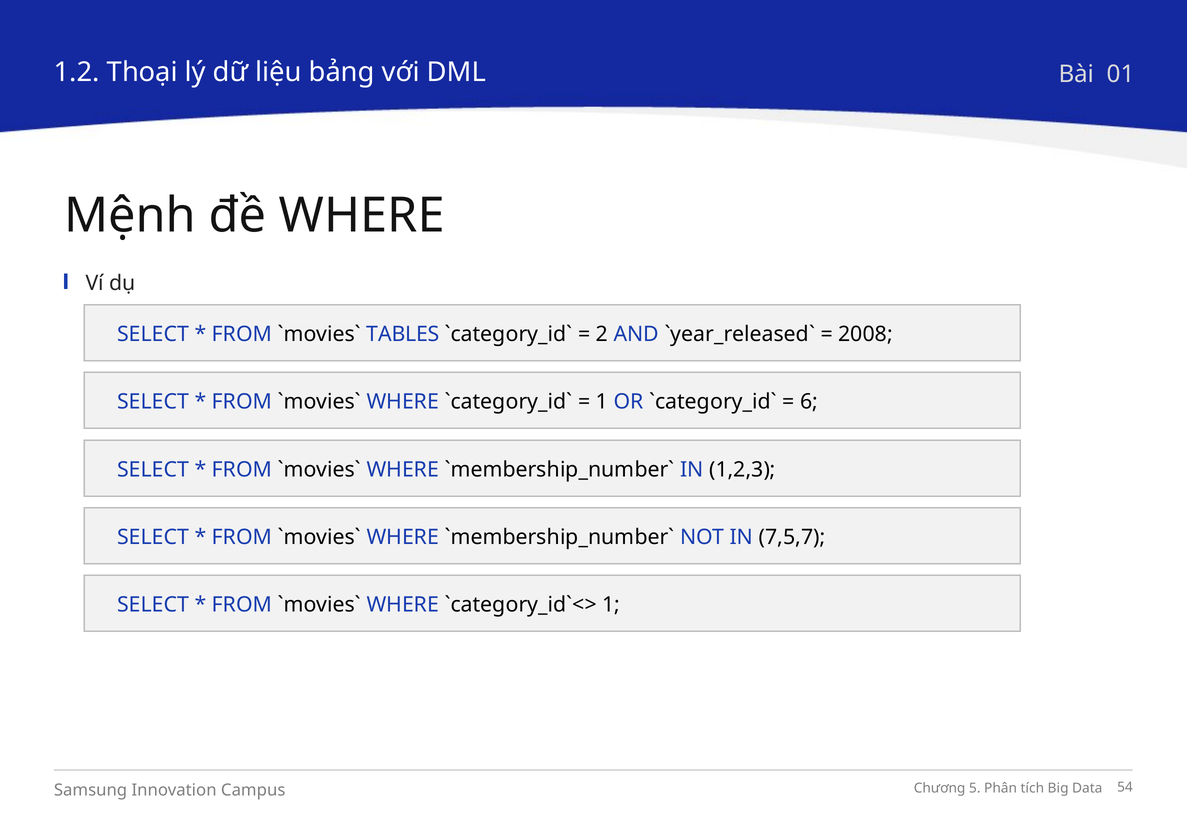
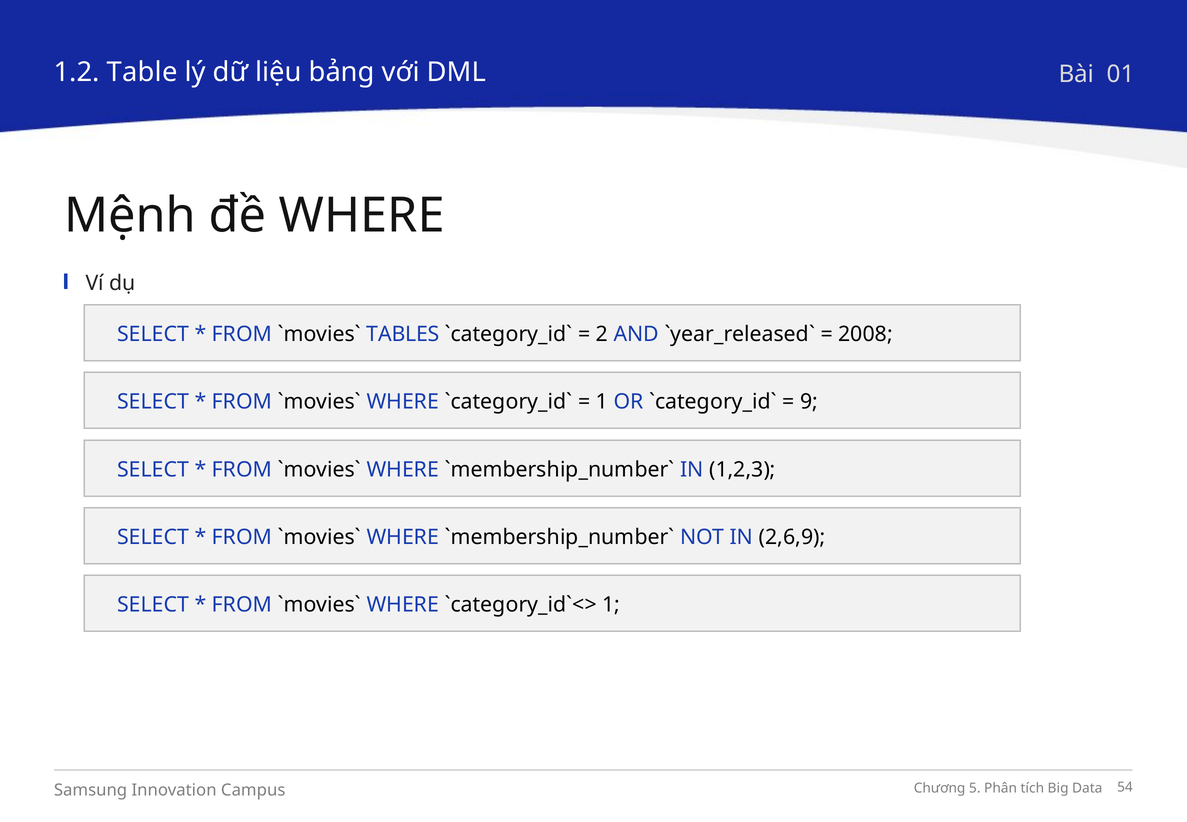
Thoại: Thoại -> Table (142, 72)
6: 6 -> 9 (809, 402)
7,5,7: 7,5,7 -> 2,6,9 (792, 537)
